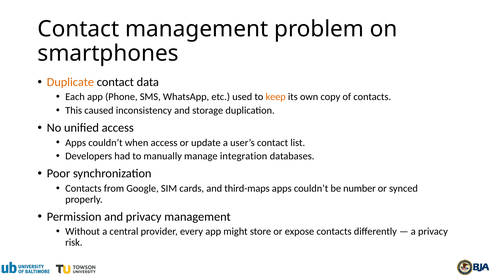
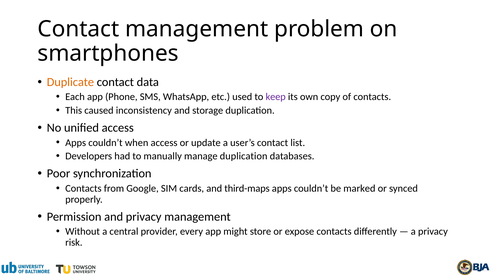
keep colour: orange -> purple (276, 97)
manage integration: integration -> duplication (244, 156)
number: number -> marked (359, 189)
